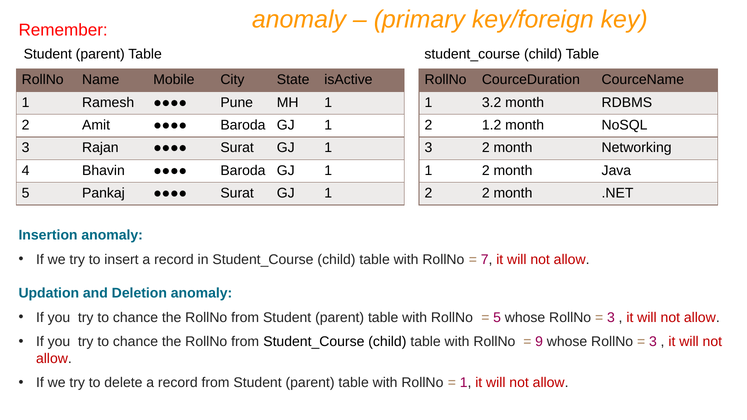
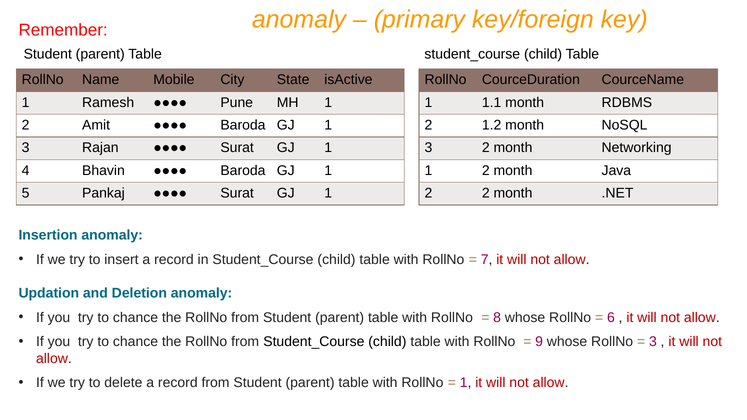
3.2: 3.2 -> 1.1 (492, 102)
5: 5 -> 8 (497, 318)
3: 3 -> 6 (611, 318)
